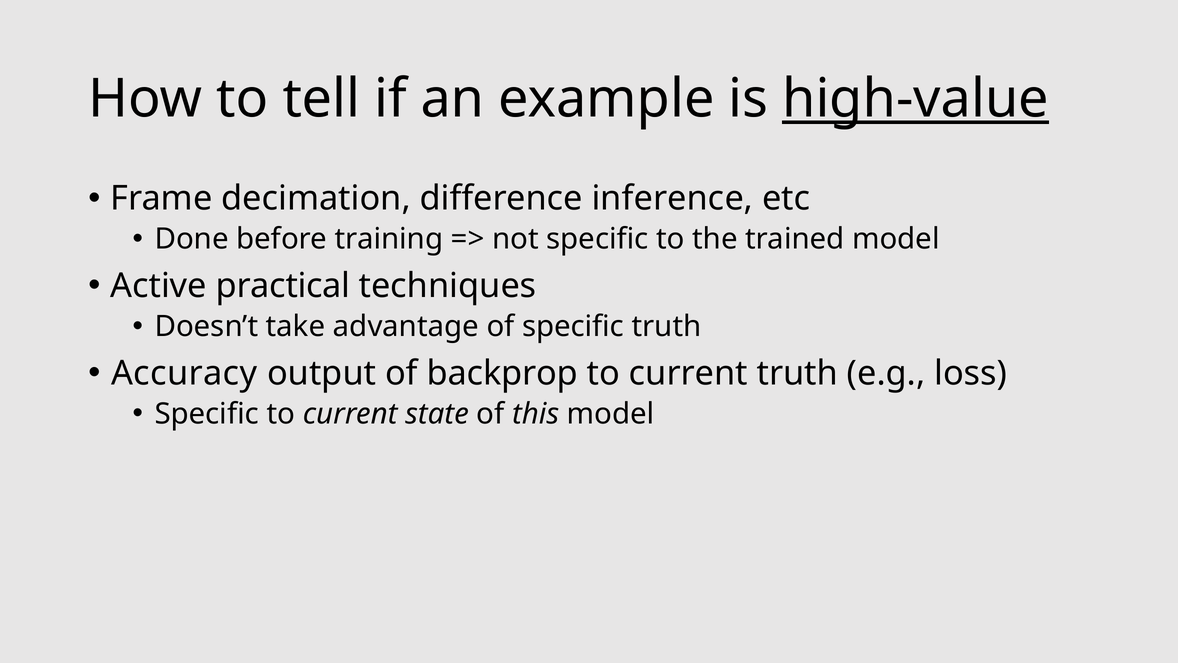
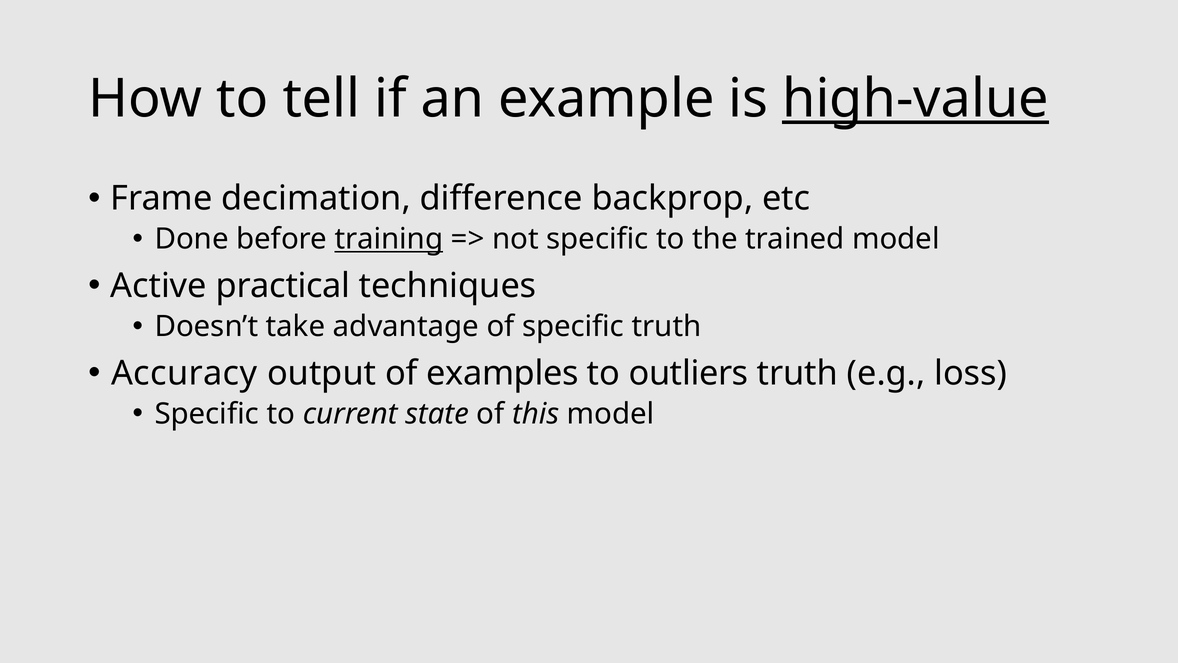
inference: inference -> backprop (672, 198)
training underline: none -> present (389, 239)
backprop: backprop -> examples (502, 373)
current: current -> outliers (689, 373)
